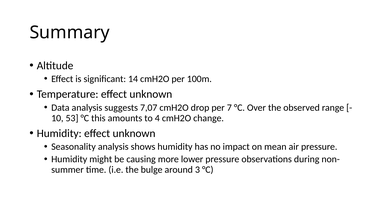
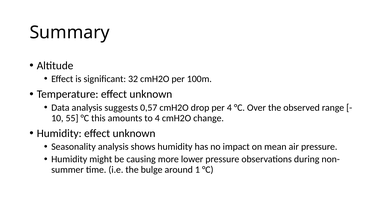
14: 14 -> 32 (133, 79)
7,07: 7,07 -> 0,57 (149, 107)
per 7: 7 -> 4 (229, 107)
53: 53 -> 55 (72, 118)
3: 3 -> 1 (197, 169)
